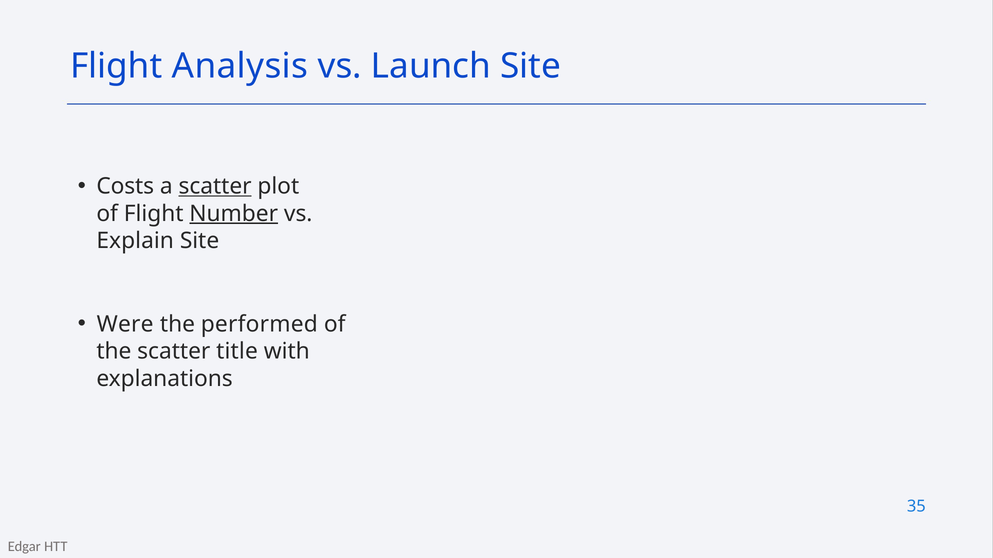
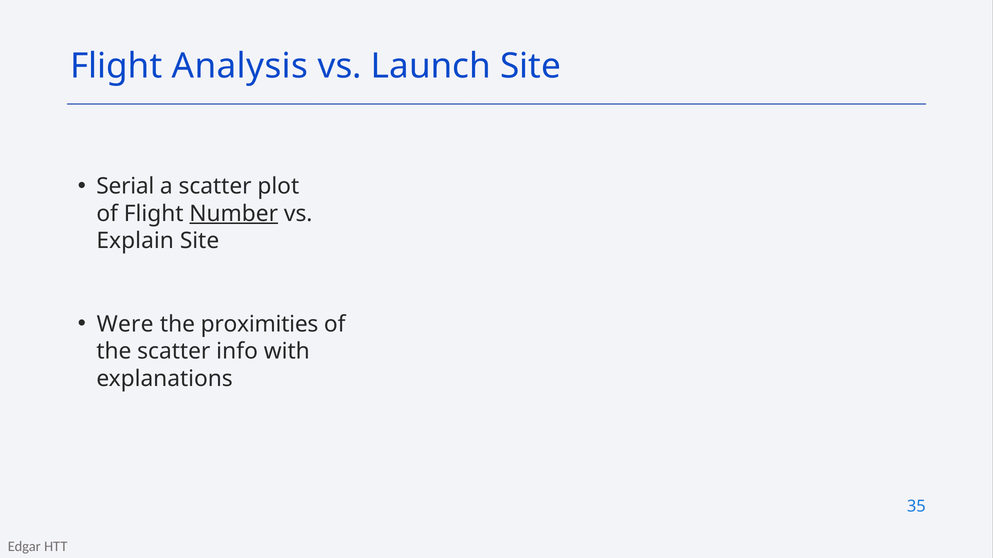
Costs: Costs -> Serial (125, 186)
scatter underline: present -> none (215, 186)
performed: performed -> proximities (260, 324)
title: title -> info (237, 352)
